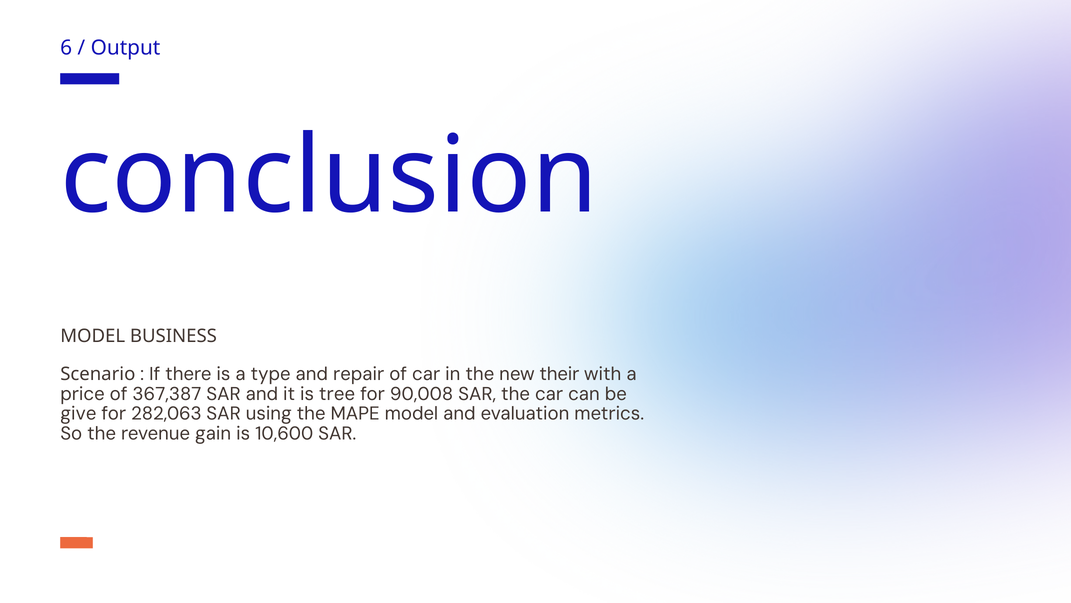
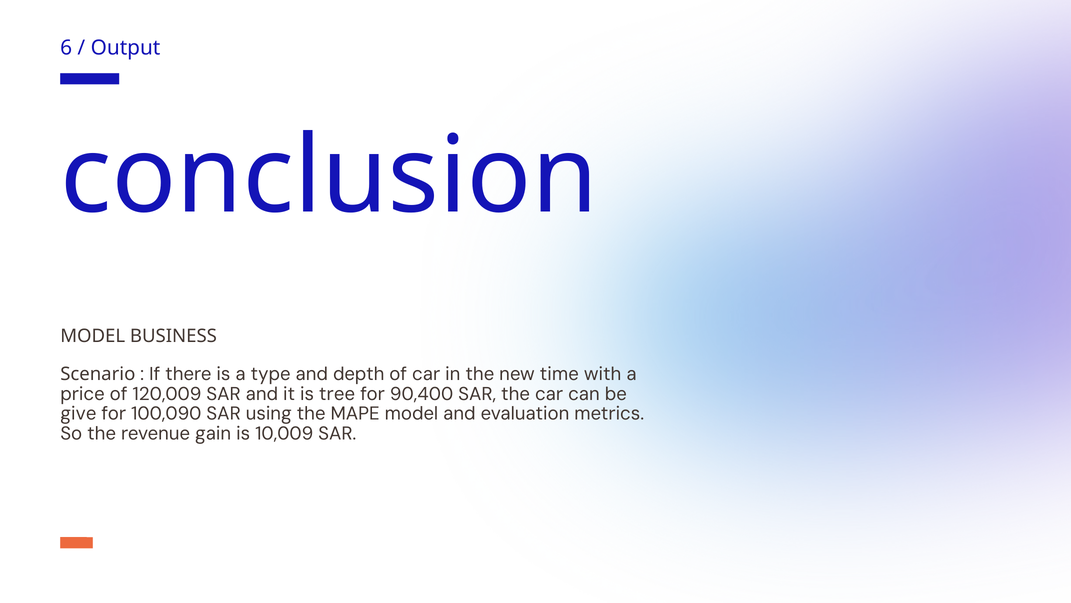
repair: repair -> depth (359, 374)
their: their -> time (559, 374)
367,387: 367,387 -> 120,009 (167, 394)
90,008: 90,008 -> 90,400 (422, 394)
282,063: 282,063 -> 100,090 (166, 413)
10,600: 10,600 -> 10,009 (284, 433)
